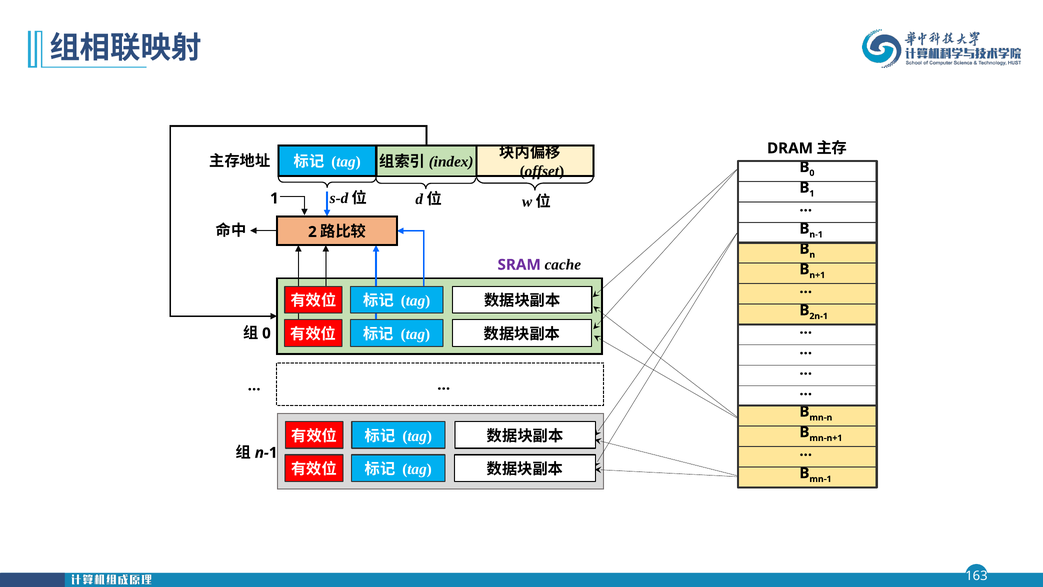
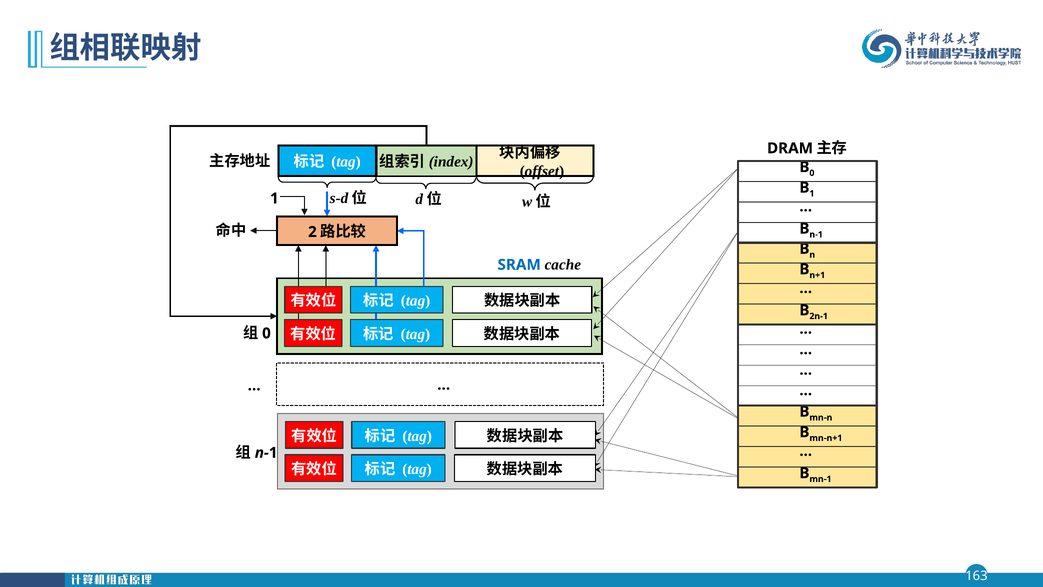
SRAM colour: purple -> blue (519, 265)
